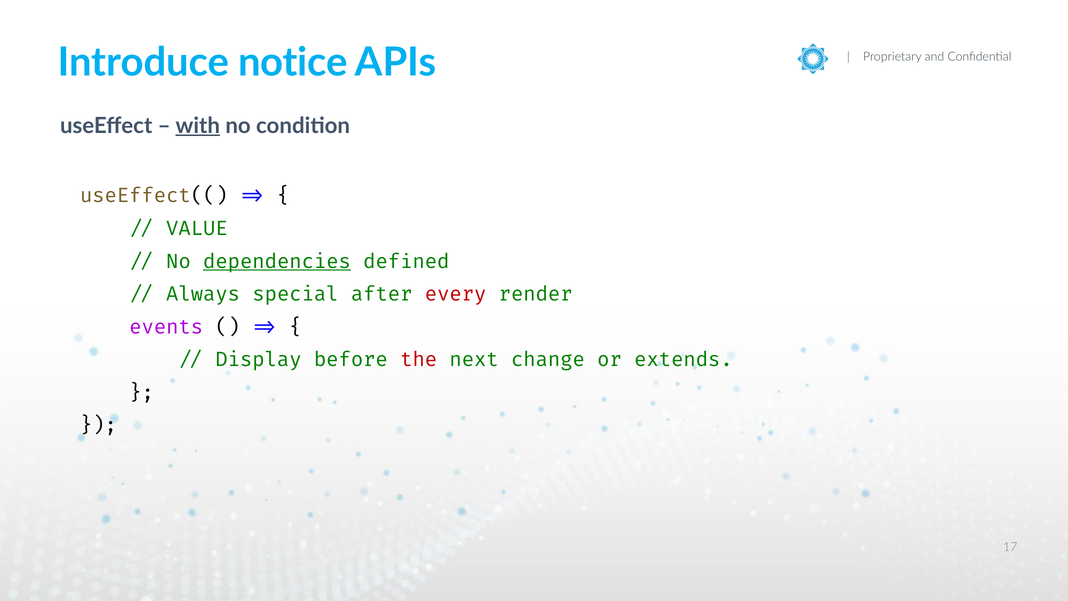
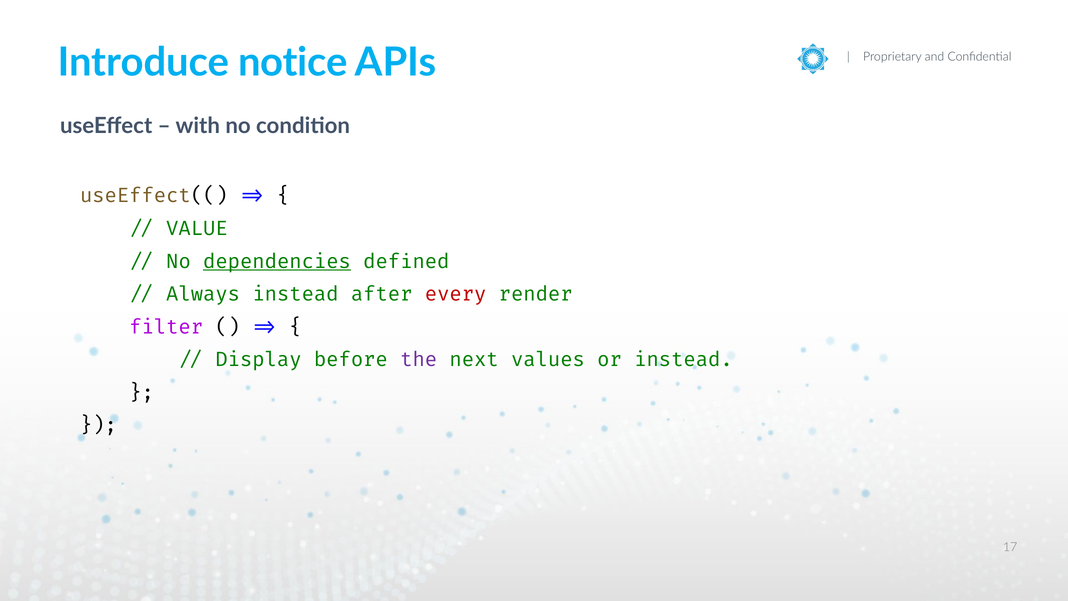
with underline: present -> none (198, 126)
Always special: special -> instead (295, 294)
events: events -> filter (166, 327)
the colour: red -> purple (419, 360)
change: change -> values (548, 360)
or extends: extends -> instead (683, 360)
